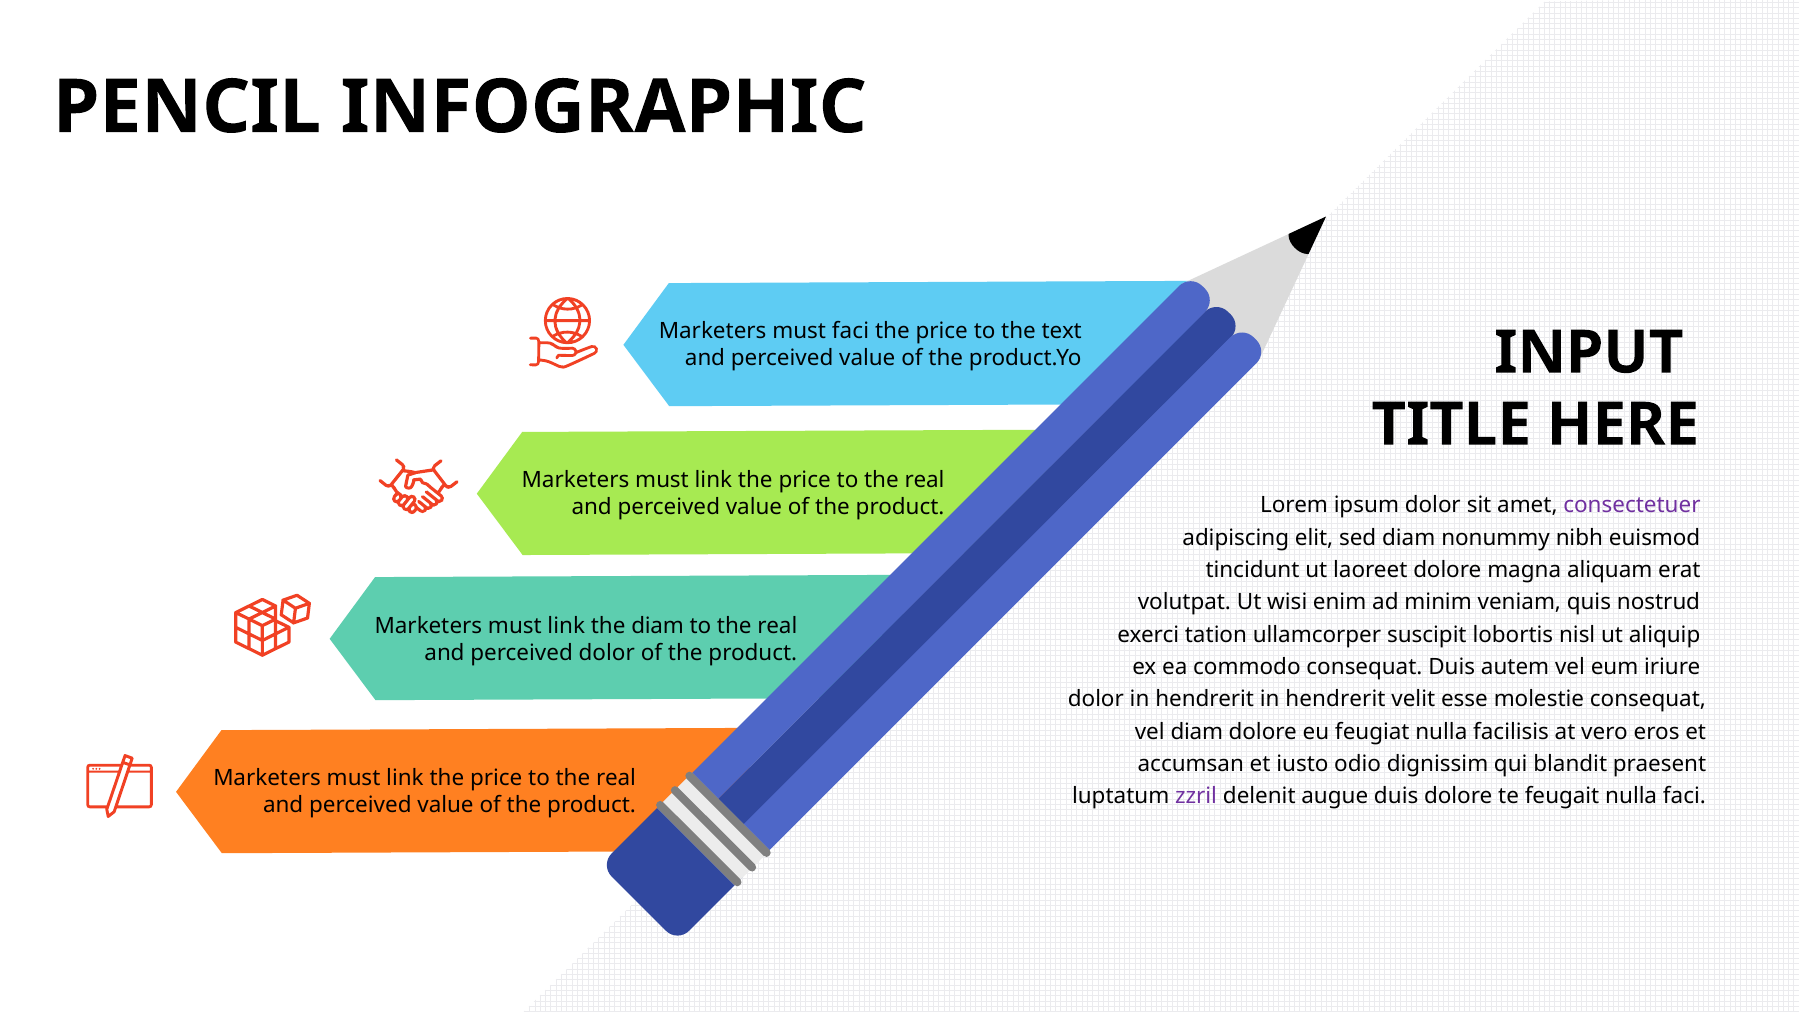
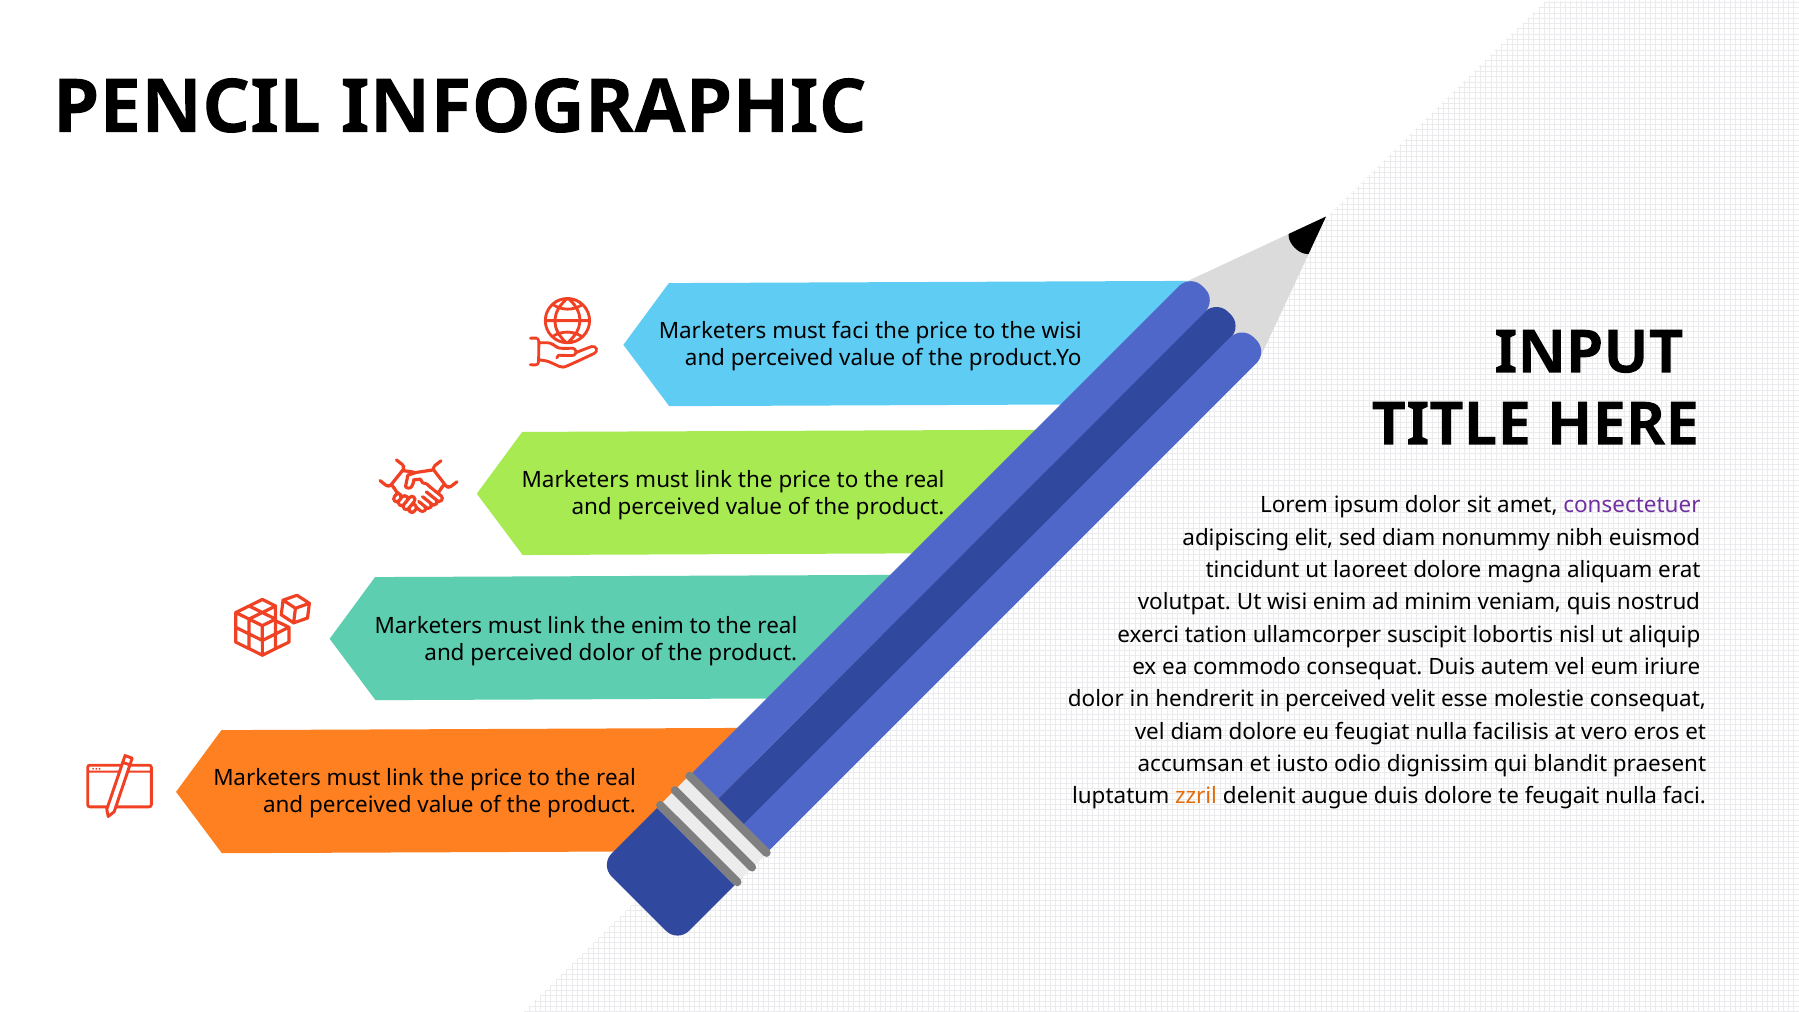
the text: text -> wisi (1062, 331)
the diam: diam -> enim (658, 626)
hendrerit in hendrerit: hendrerit -> perceived (1336, 699)
zzril colour: purple -> orange (1196, 796)
